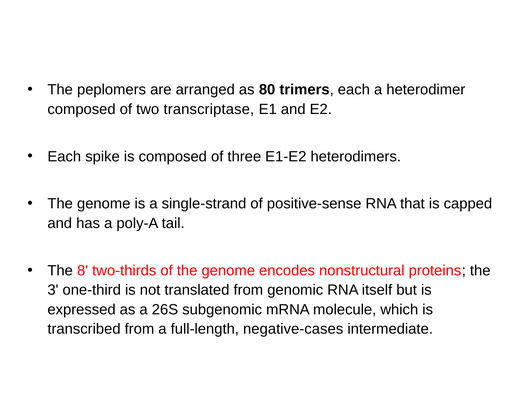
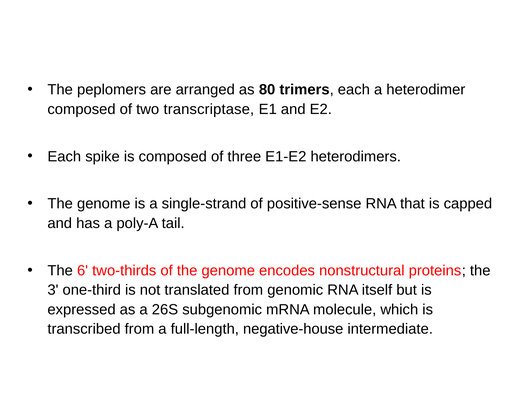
8: 8 -> 6 (83, 271)
negative-cases: negative-cases -> negative-house (293, 329)
